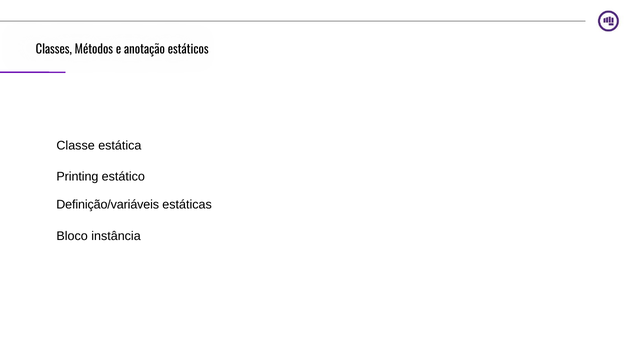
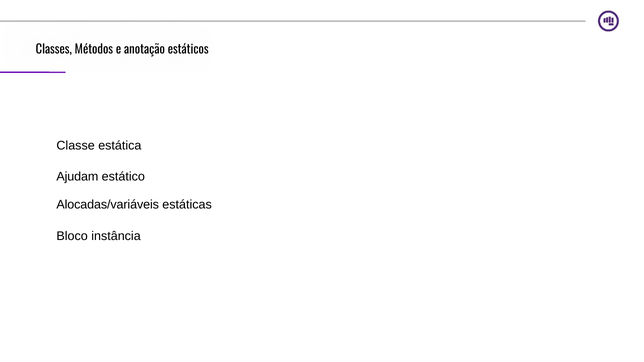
Printing: Printing -> Ajudam (77, 177)
Definição/variáveis: Definição/variáveis -> Alocadas/variáveis (108, 205)
